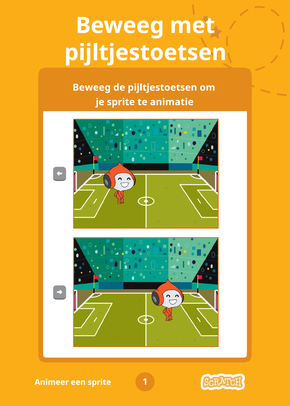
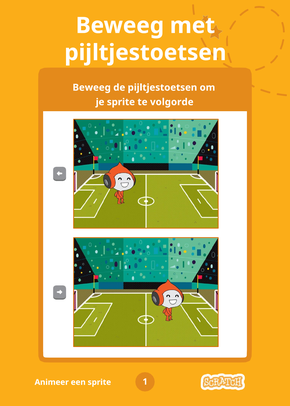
animatie: animatie -> volgorde (172, 102)
